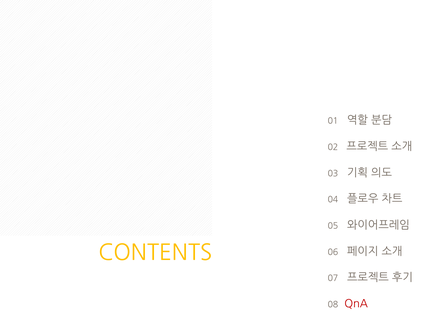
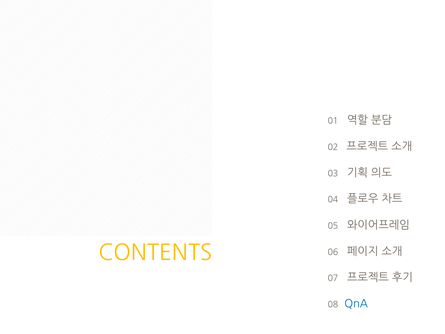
QnA colour: red -> blue (356, 304)
